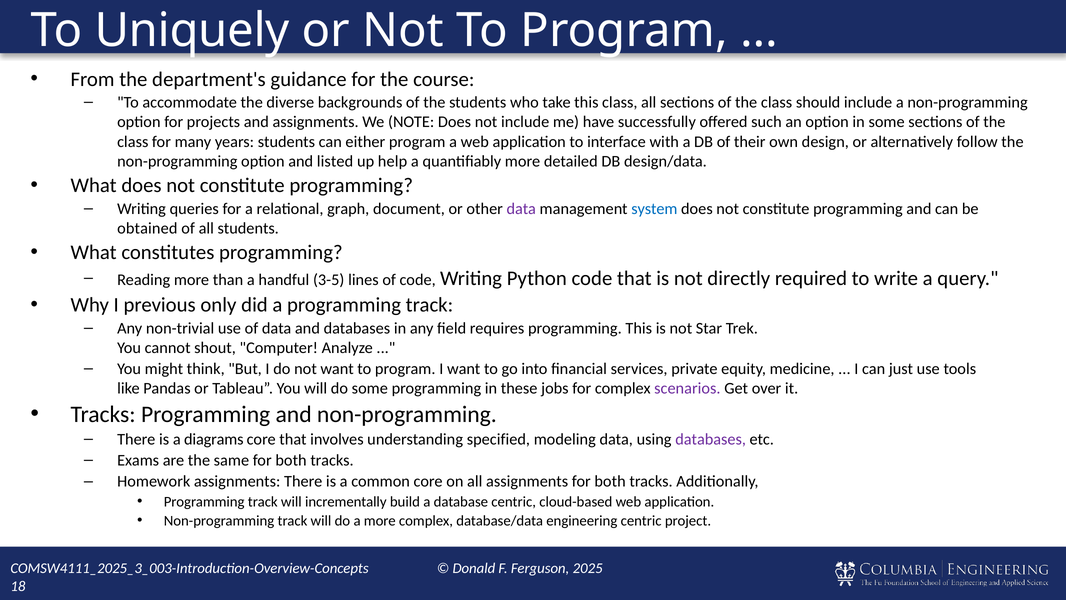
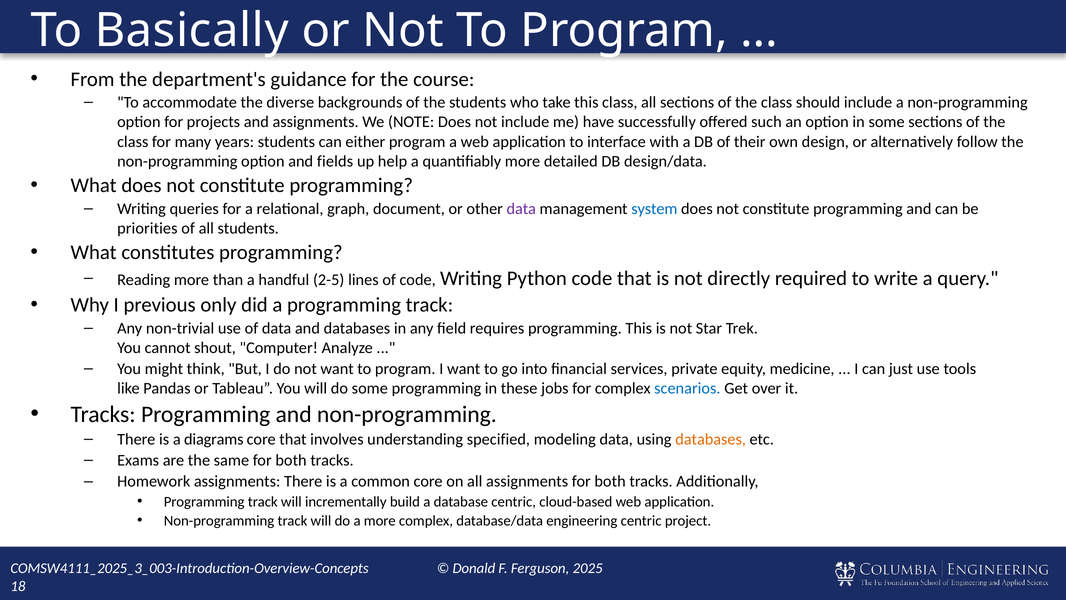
Uniquely: Uniquely -> Basically (192, 31)
listed: listed -> fields (335, 161)
obtained: obtained -> priorities (147, 228)
3-5: 3-5 -> 2-5 (329, 280)
scenarios colour: purple -> blue (687, 388)
databases colour: purple -> orange (711, 439)
